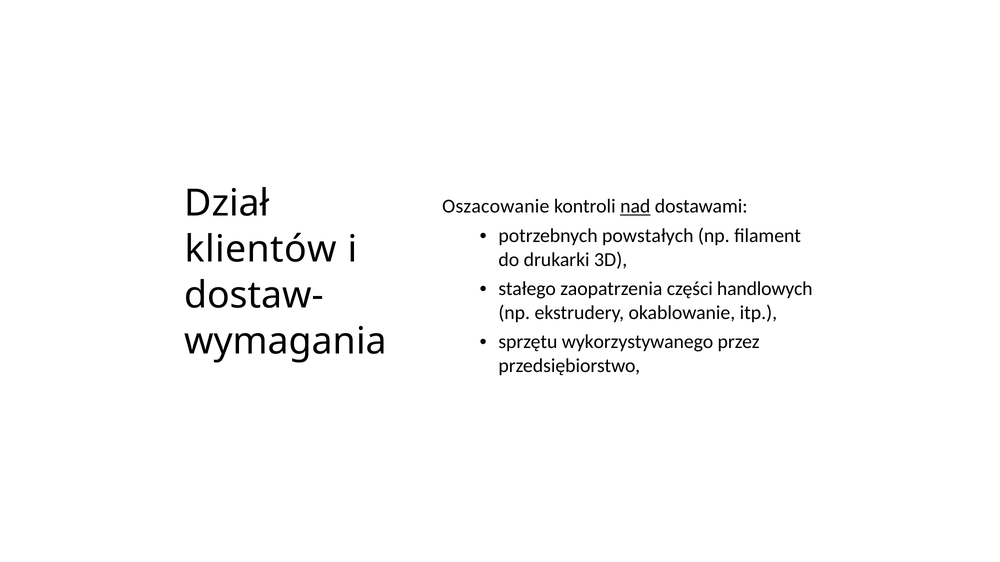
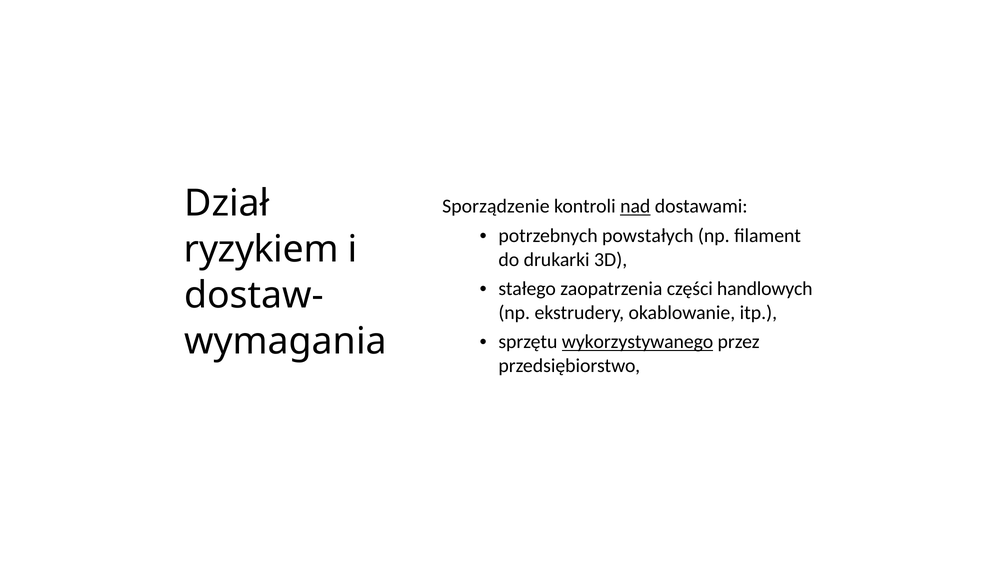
Oszacowanie: Oszacowanie -> Sporządzenie (496, 207)
klientów: klientów -> ryzykiem (261, 250)
wykorzystywanego underline: none -> present (638, 342)
